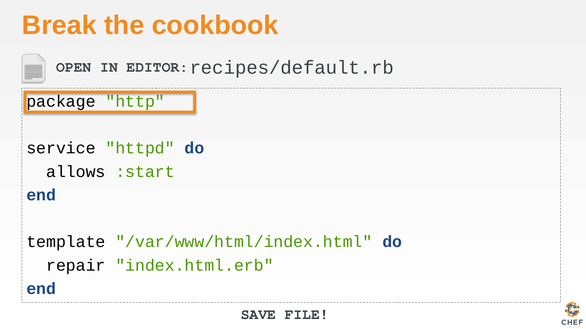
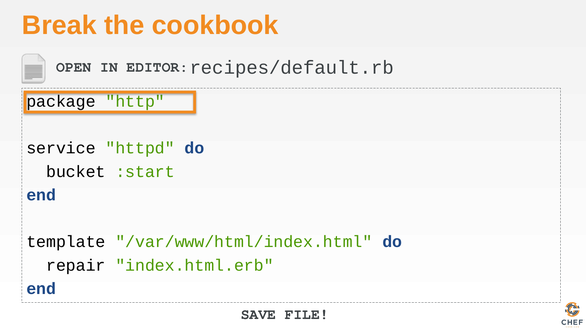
allows: allows -> bucket (76, 172)
